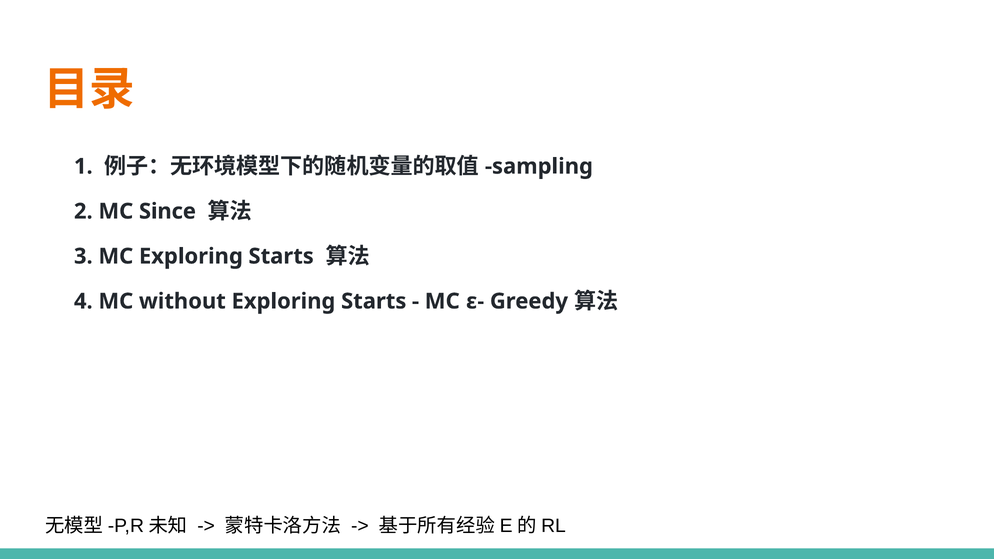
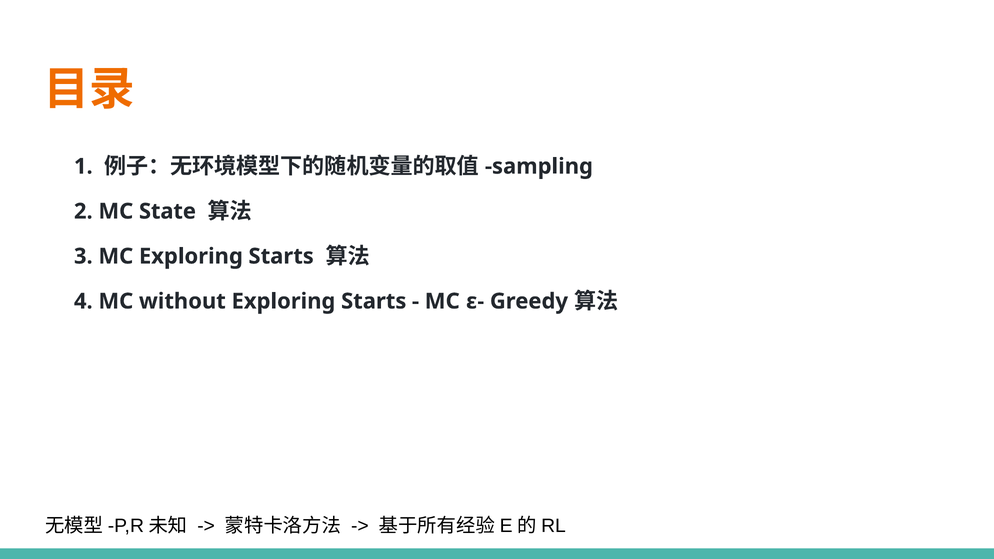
Since: Since -> State (167, 211)
